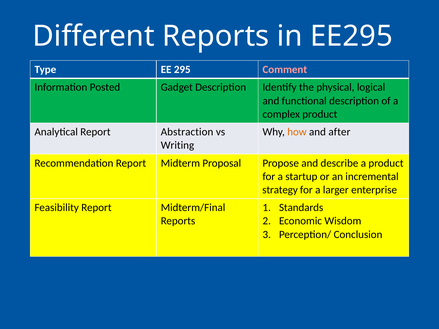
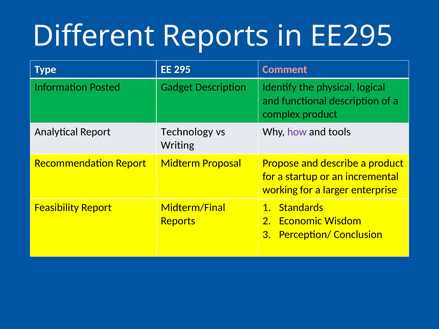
Abstraction: Abstraction -> Technology (187, 132)
how colour: orange -> purple (297, 132)
after: after -> tools (339, 132)
strategy: strategy -> working (280, 190)
